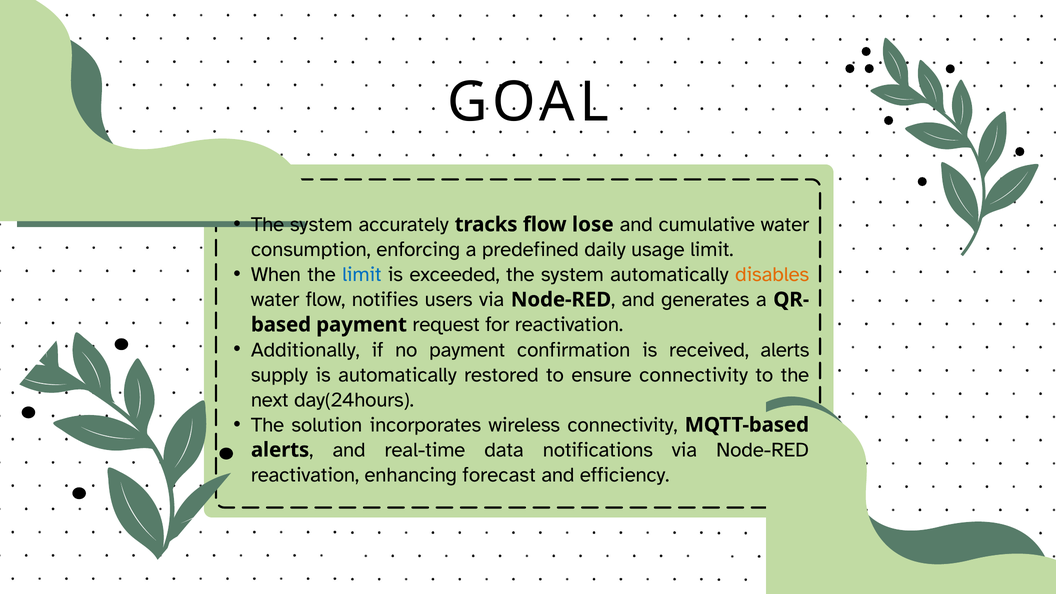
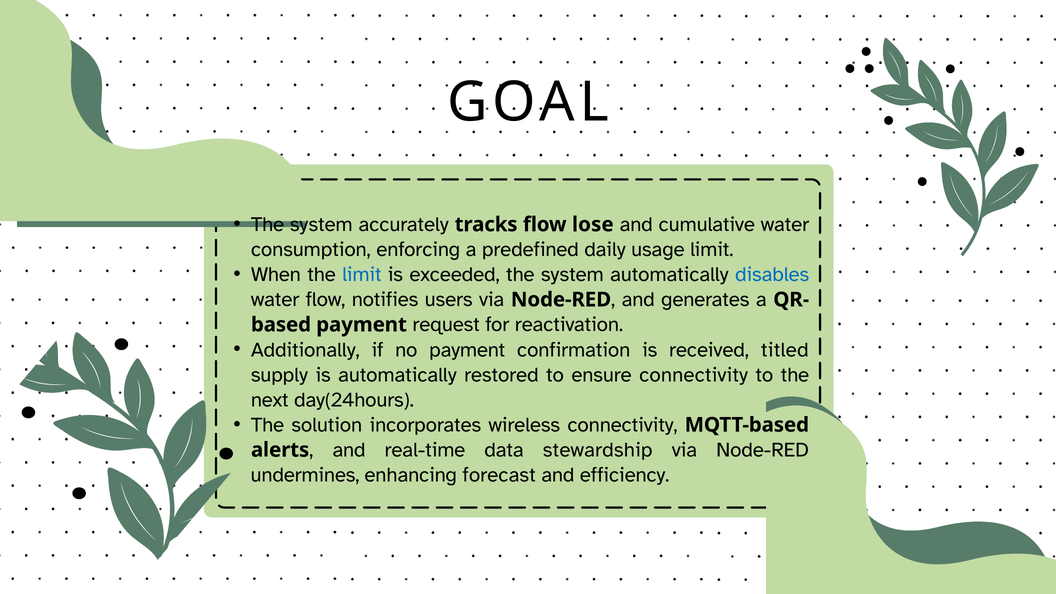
disables colour: orange -> blue (772, 275)
received alerts: alerts -> titled (785, 350)
notifications: notifications -> stewardship (598, 450)
reactivation: reactivation -> undermines (305, 475)
